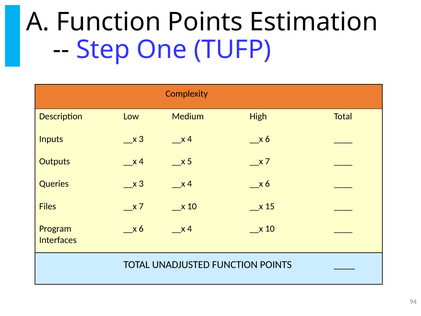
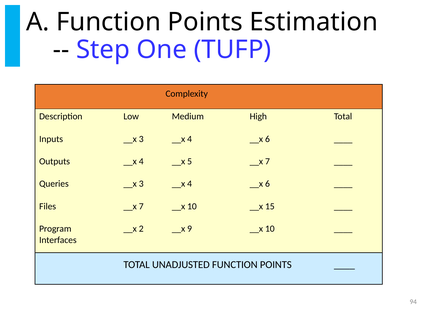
Program __x 6: 6 -> 2 (141, 229)
4: 4 -> 9 (190, 229)
